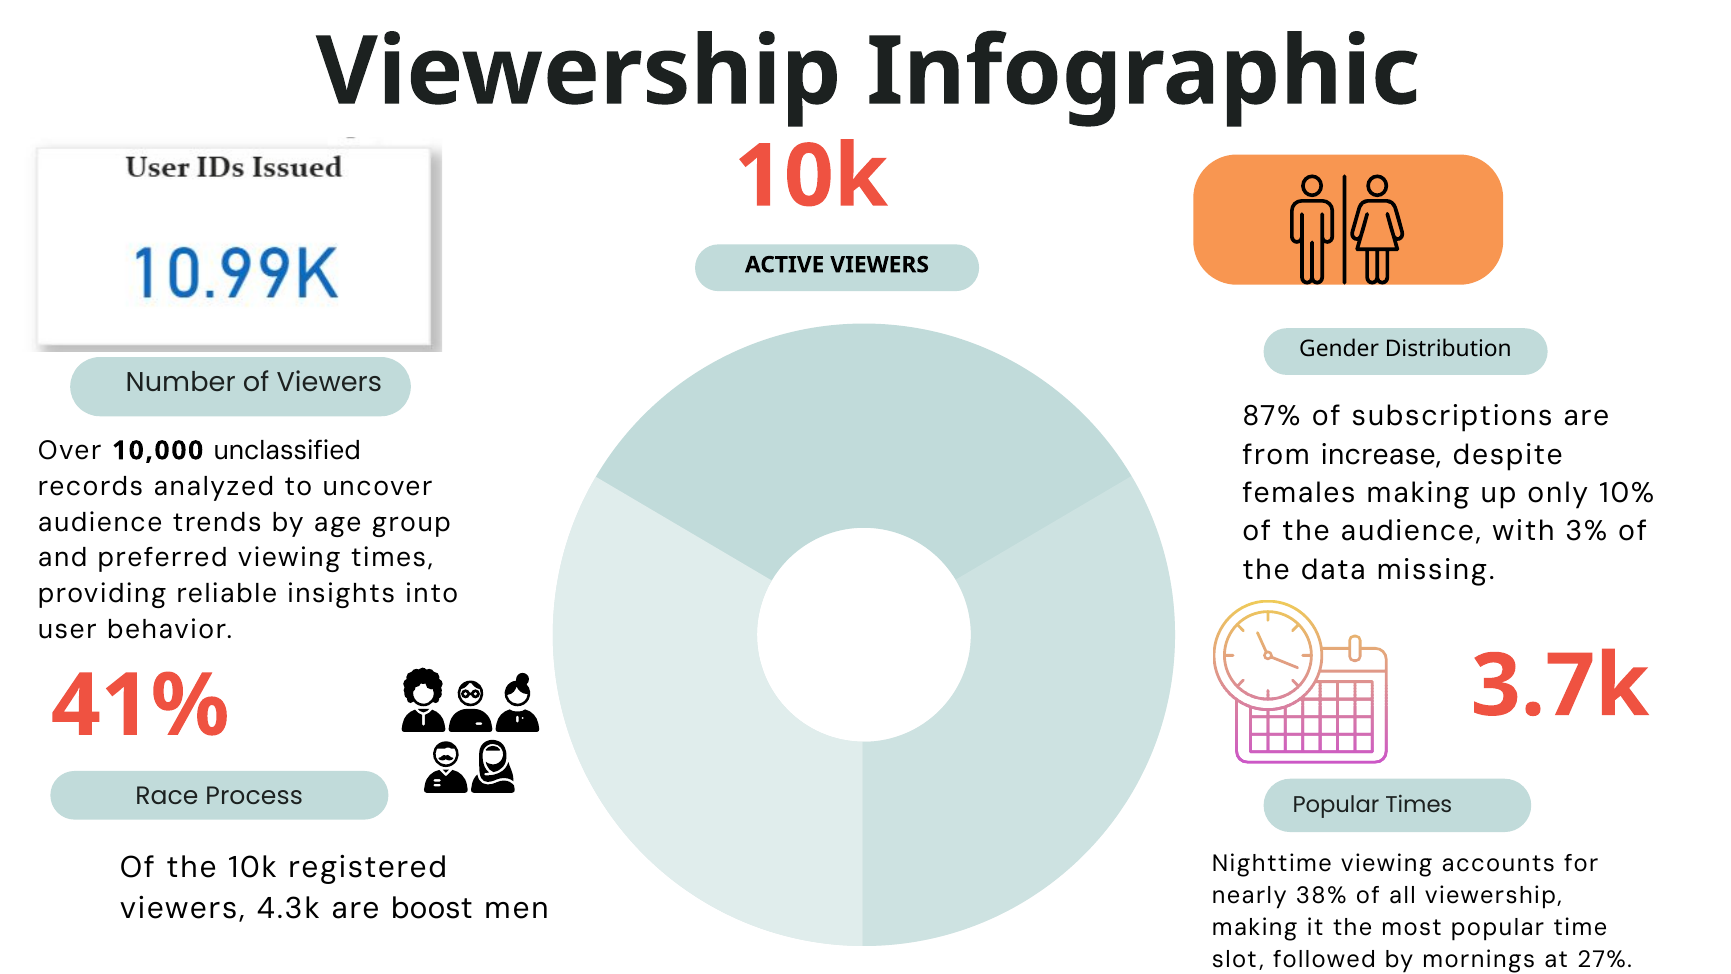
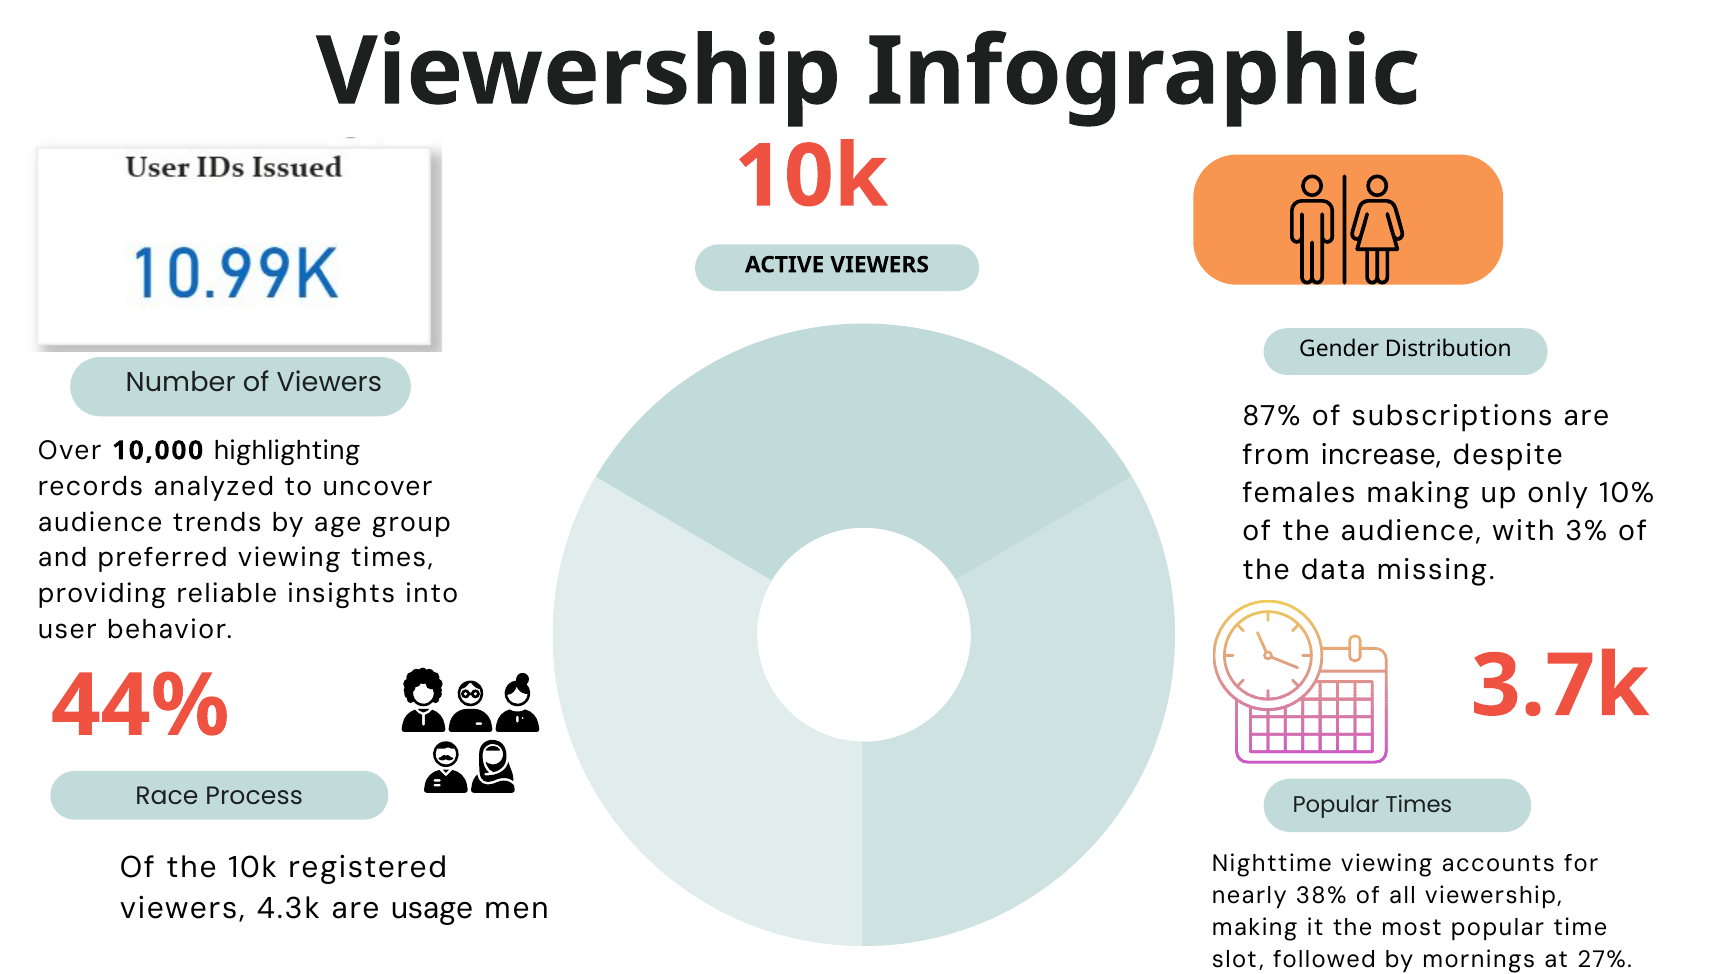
unclassified: unclassified -> highlighting (287, 450)
41%: 41% -> 44% (140, 706)
boost: boost -> usage (432, 908)
